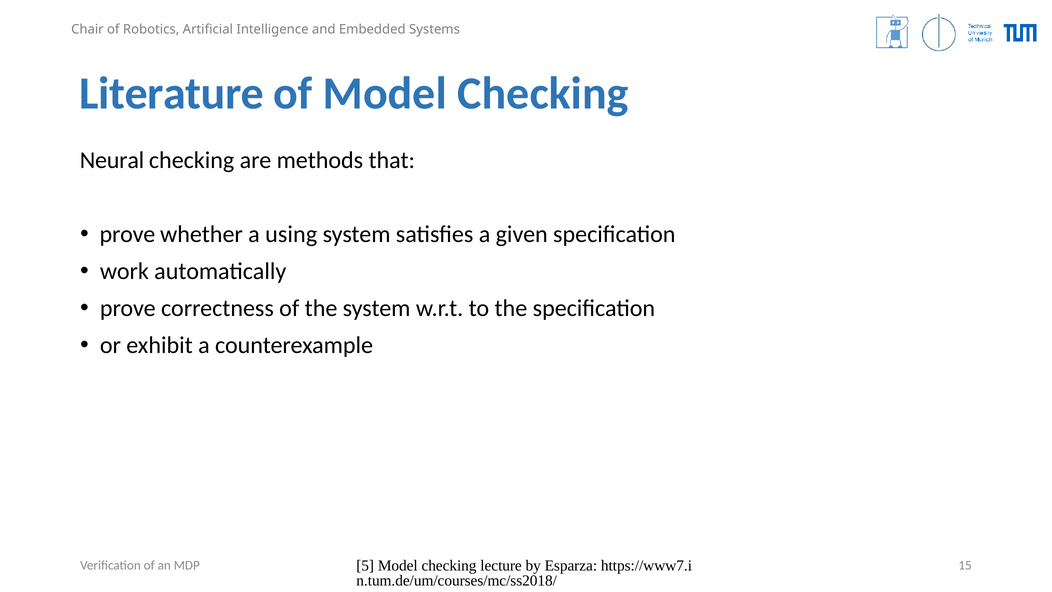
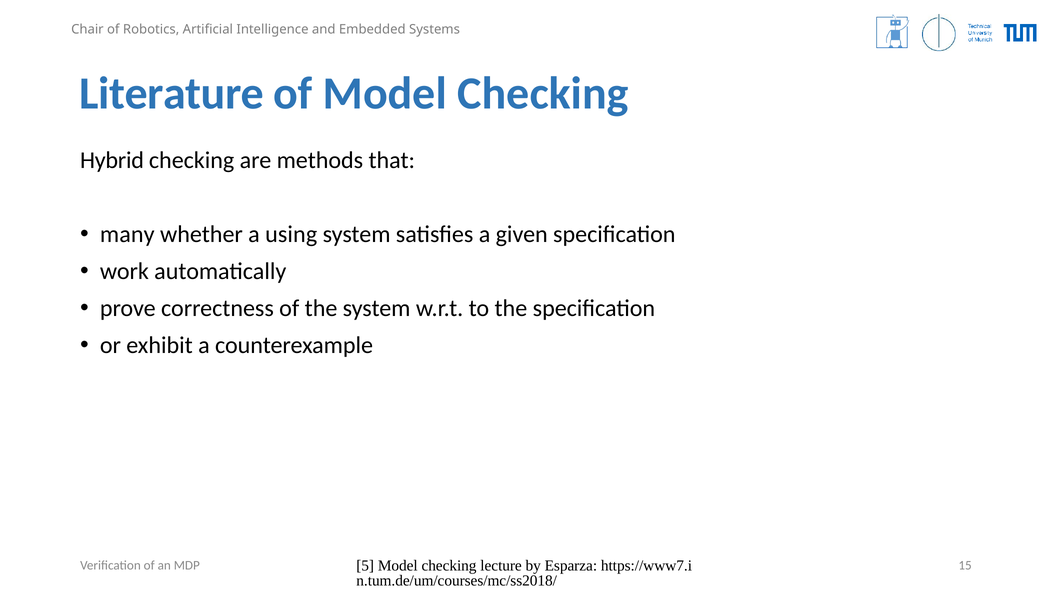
Neural: Neural -> Hybrid (112, 160)
prove: prove -> many (127, 234)
